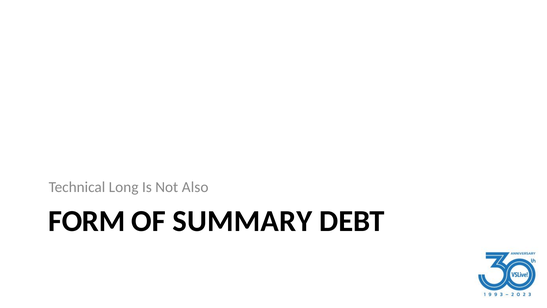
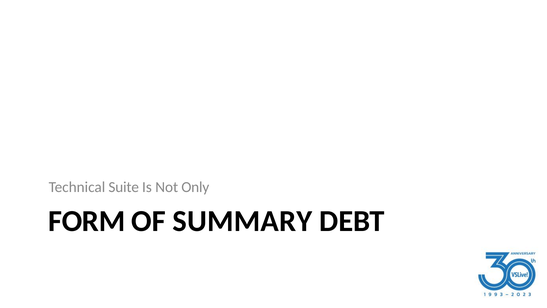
Long: Long -> Suite (124, 187)
Also: Also -> Only (195, 187)
